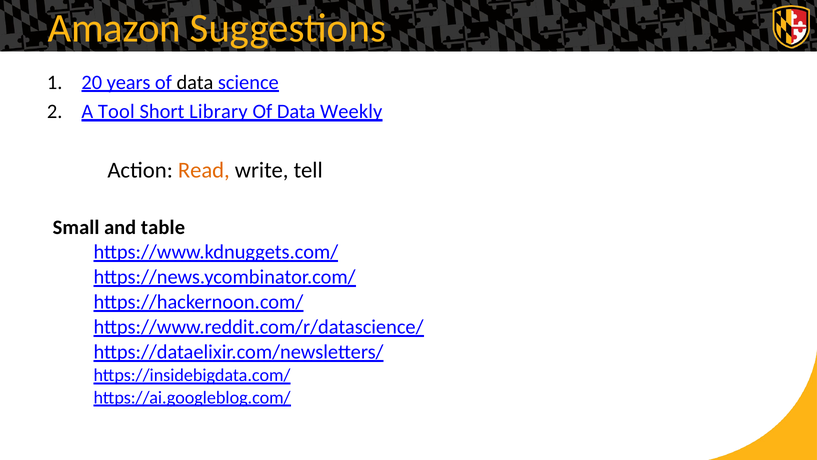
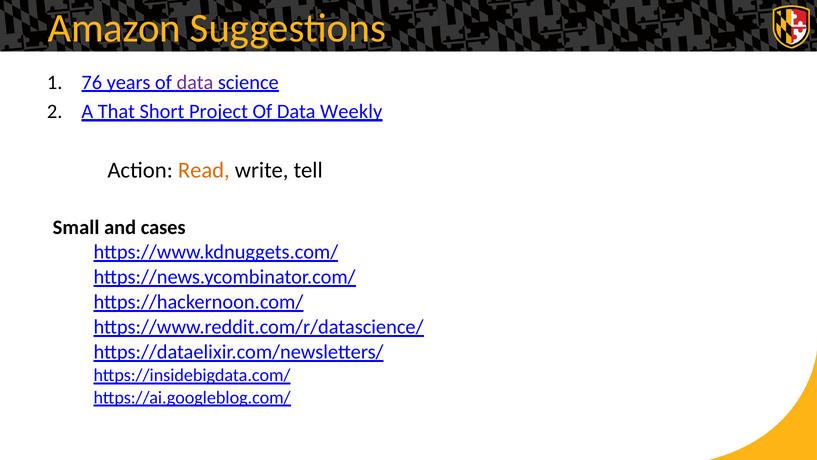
20: 20 -> 76 (92, 82)
data colour: black -> purple (195, 82)
Tool: Tool -> That (116, 111)
Library: Library -> Project (219, 111)
table: table -> cases (163, 227)
